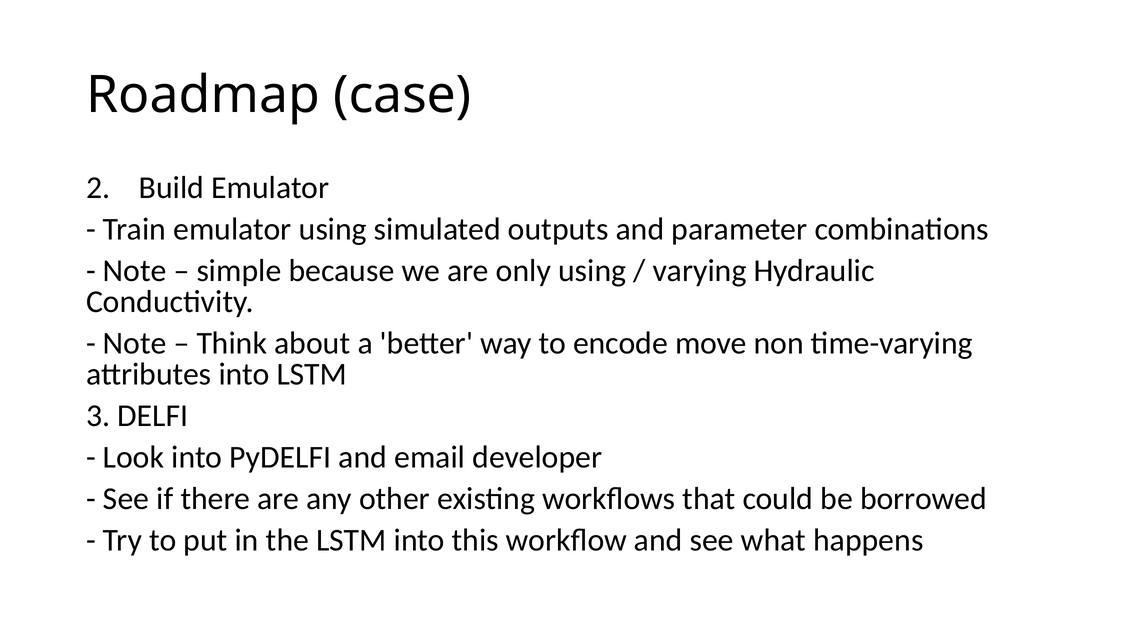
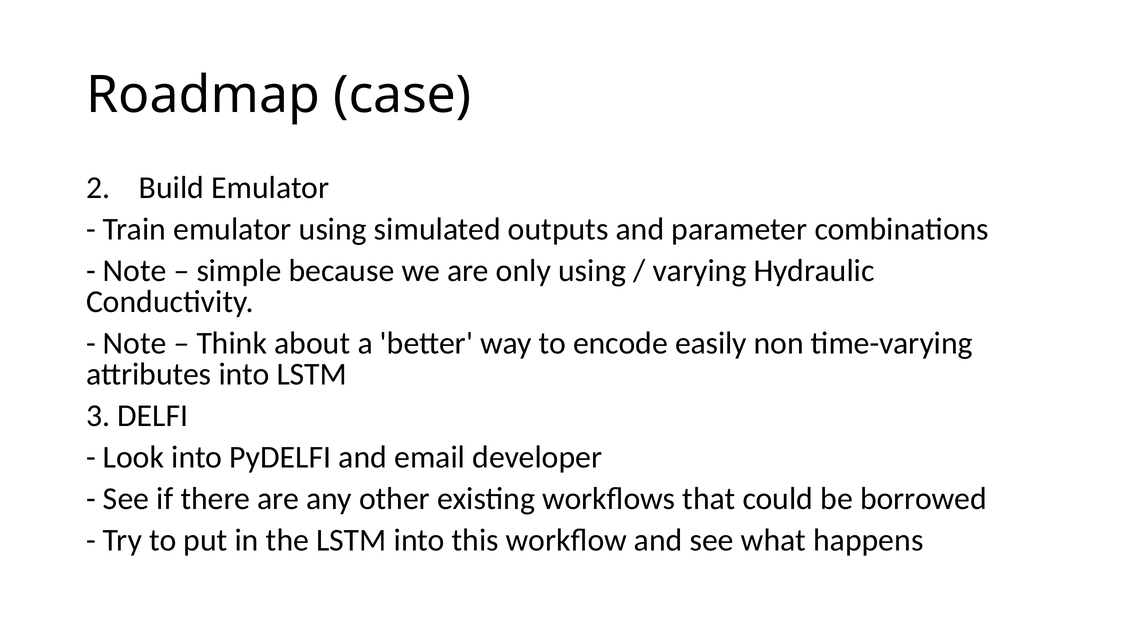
move: move -> easily (711, 343)
